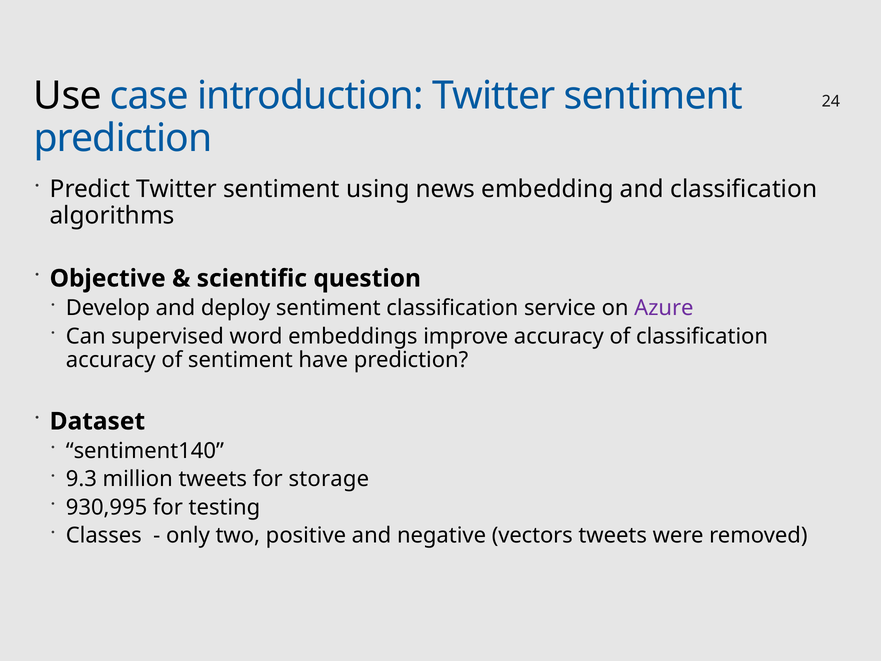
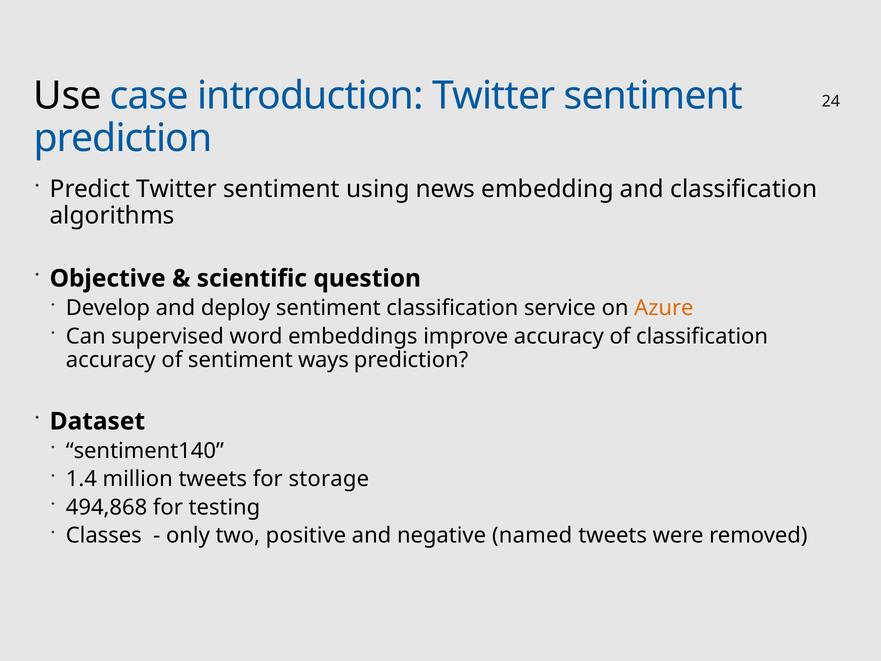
Azure colour: purple -> orange (664, 308)
have: have -> ways (323, 360)
9.3: 9.3 -> 1.4 (81, 479)
930,995: 930,995 -> 494,868 (107, 507)
vectors: vectors -> named (532, 535)
